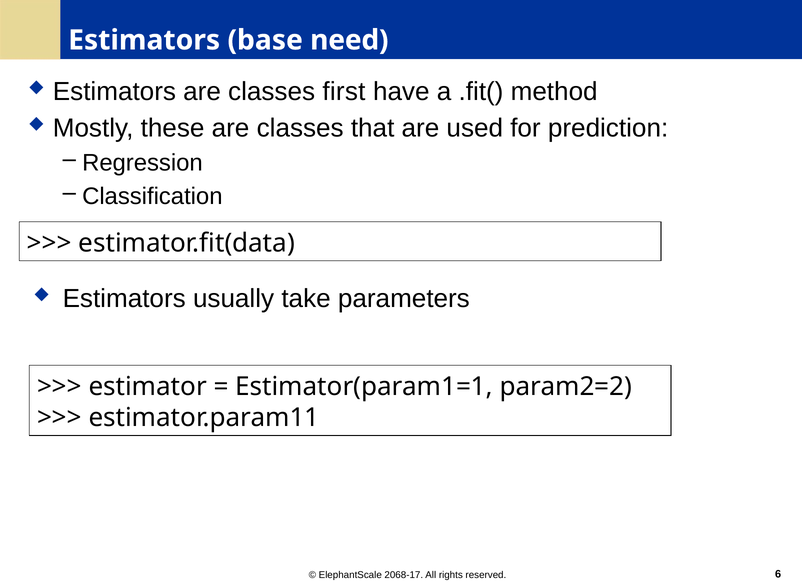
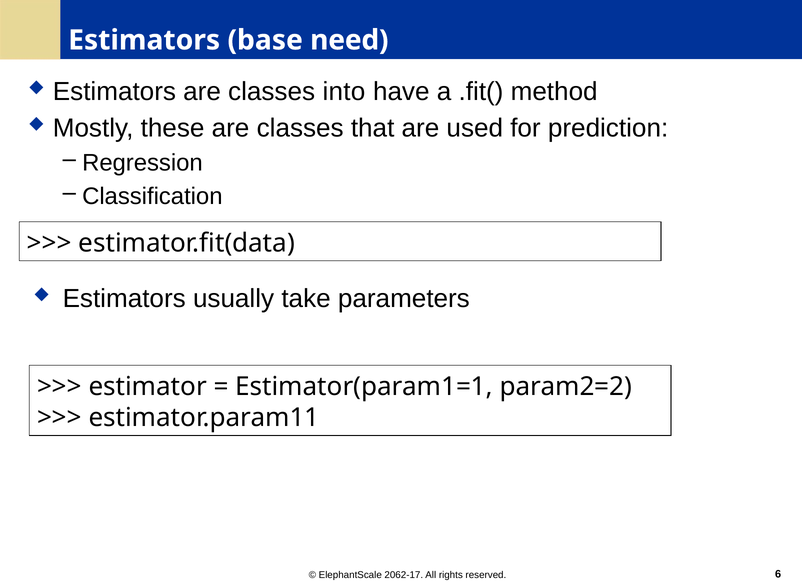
first: first -> into (344, 92)
2068-17: 2068-17 -> 2062-17 (404, 575)
